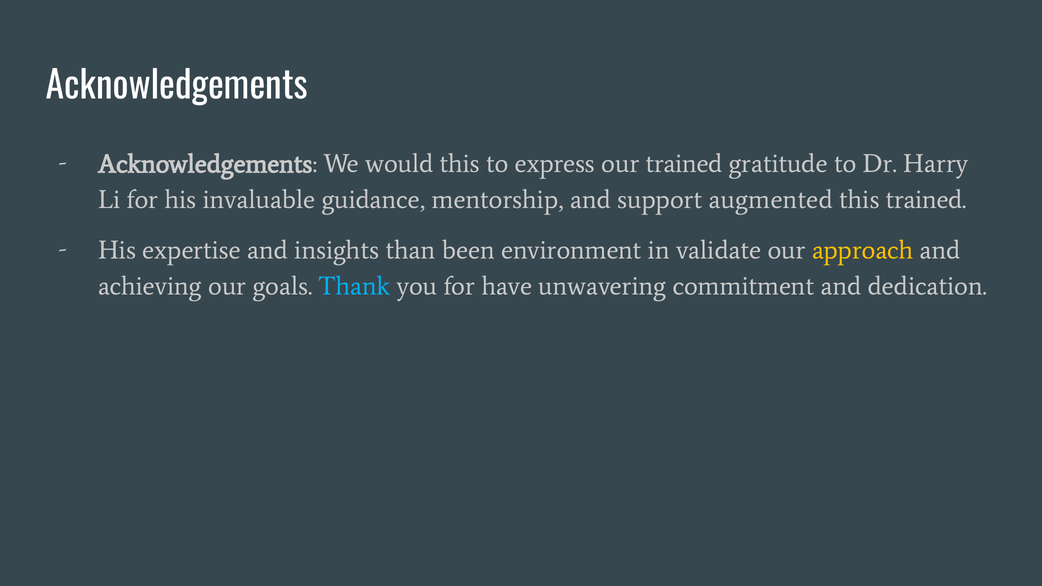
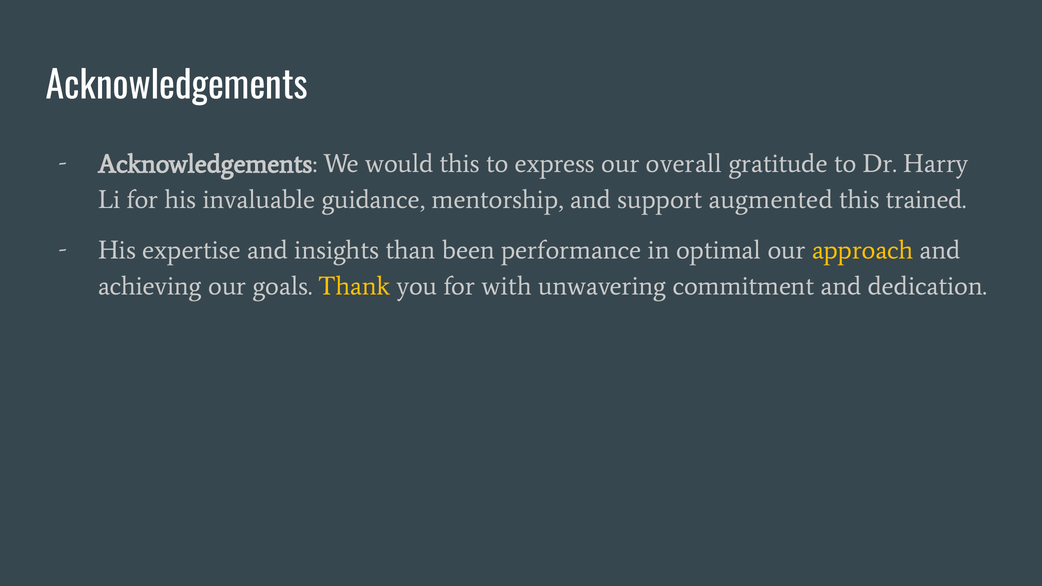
our trained: trained -> overall (684, 164)
environment: environment -> performance (571, 250)
validate: validate -> optimal (719, 250)
Thank colour: light blue -> yellow (355, 286)
have: have -> with (507, 286)
